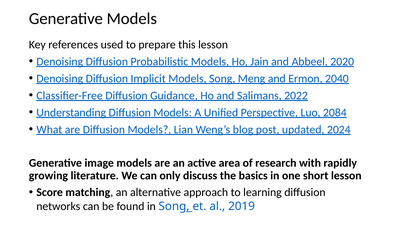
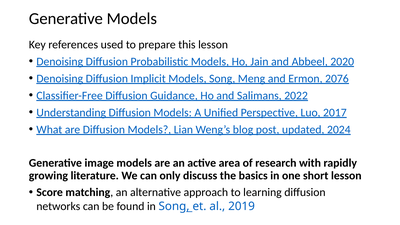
2040: 2040 -> 2076 (337, 79)
2084: 2084 -> 2017 (335, 113)
